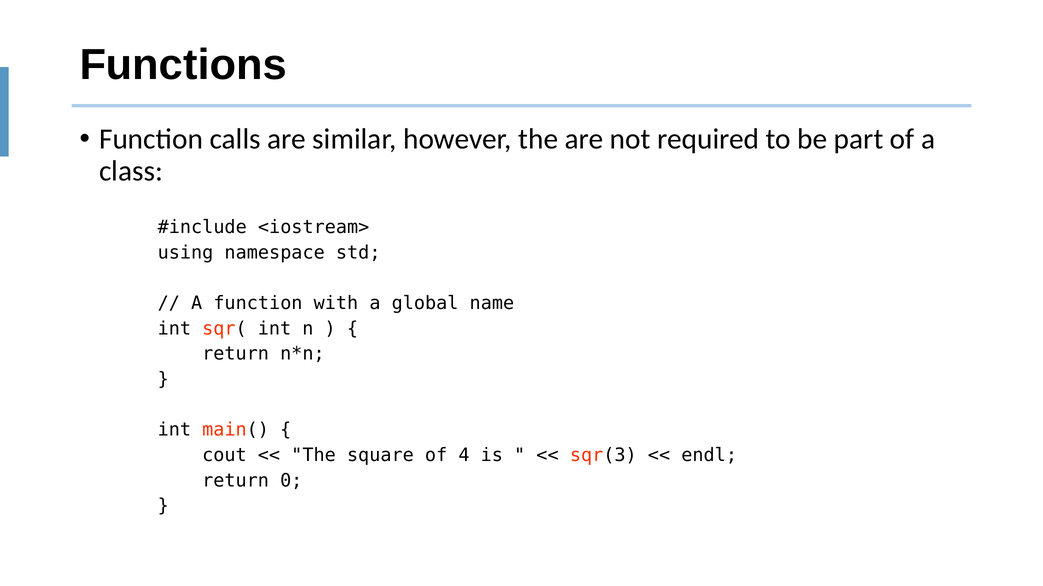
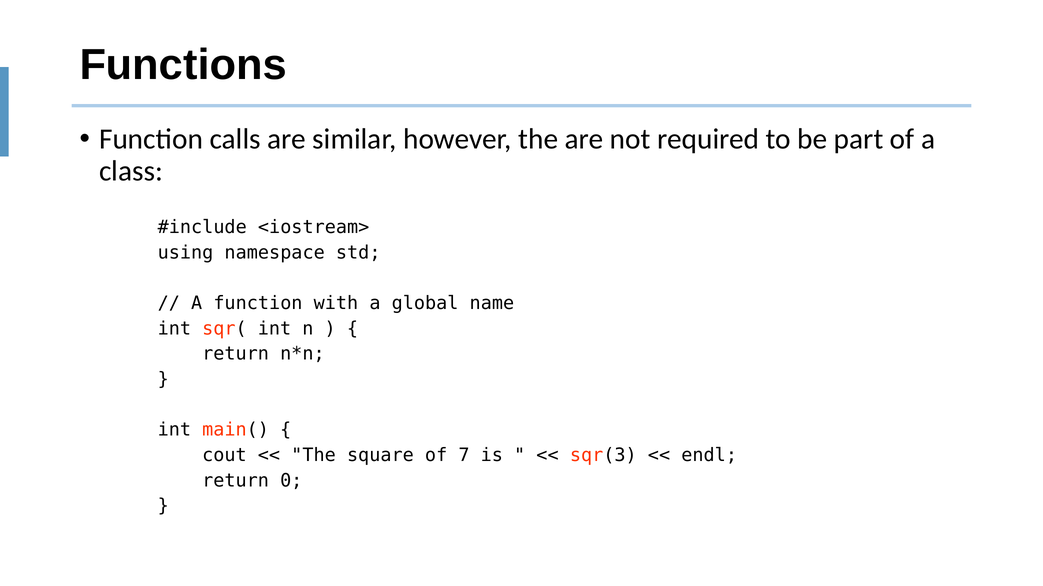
4: 4 -> 7 (464, 456)
